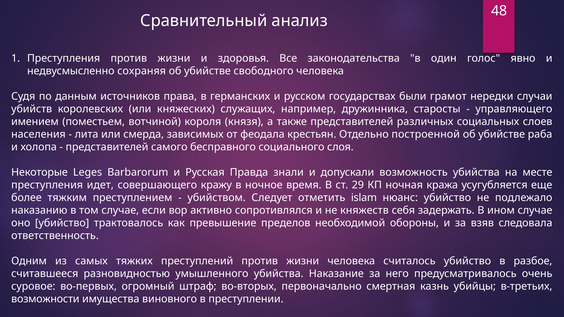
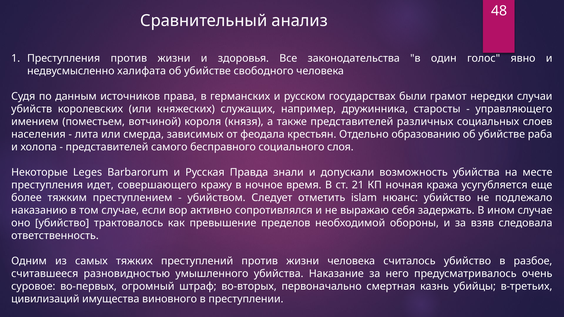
сохраняя: сохраняя -> халифата (142, 71)
построенной: построенной -> образованию (426, 134)
29: 29 -> 21 (358, 185)
княжеств: княжеств -> выражаю (365, 211)
возможности: возможности -> цивилизаций (45, 299)
